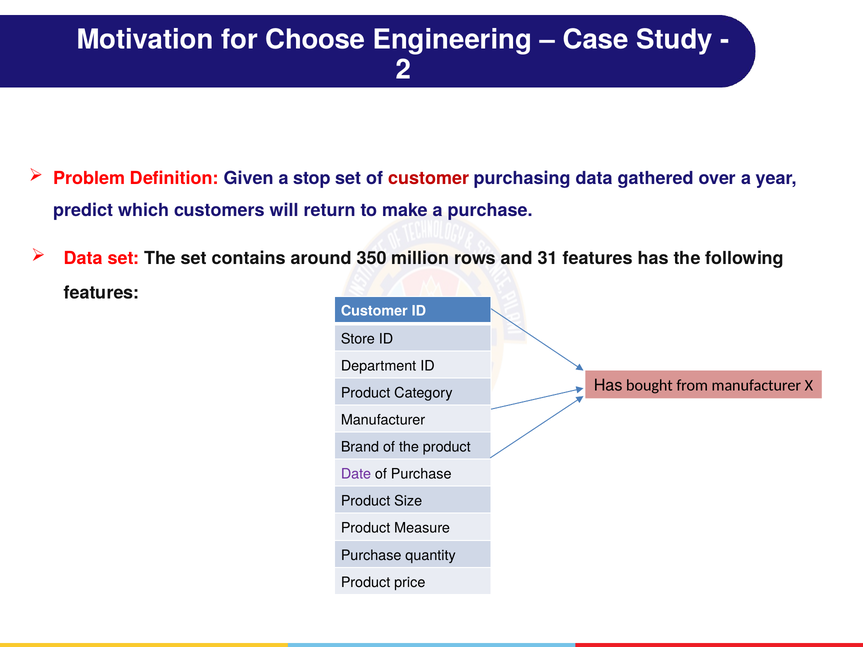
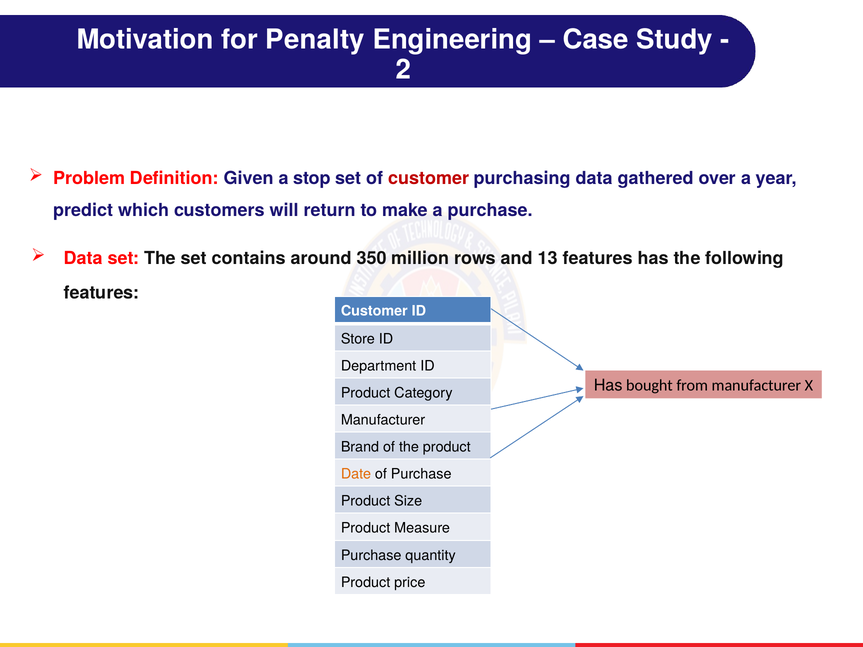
Choose: Choose -> Penalty (315, 40)
31: 31 -> 13 (548, 258)
Date colour: purple -> orange (356, 474)
